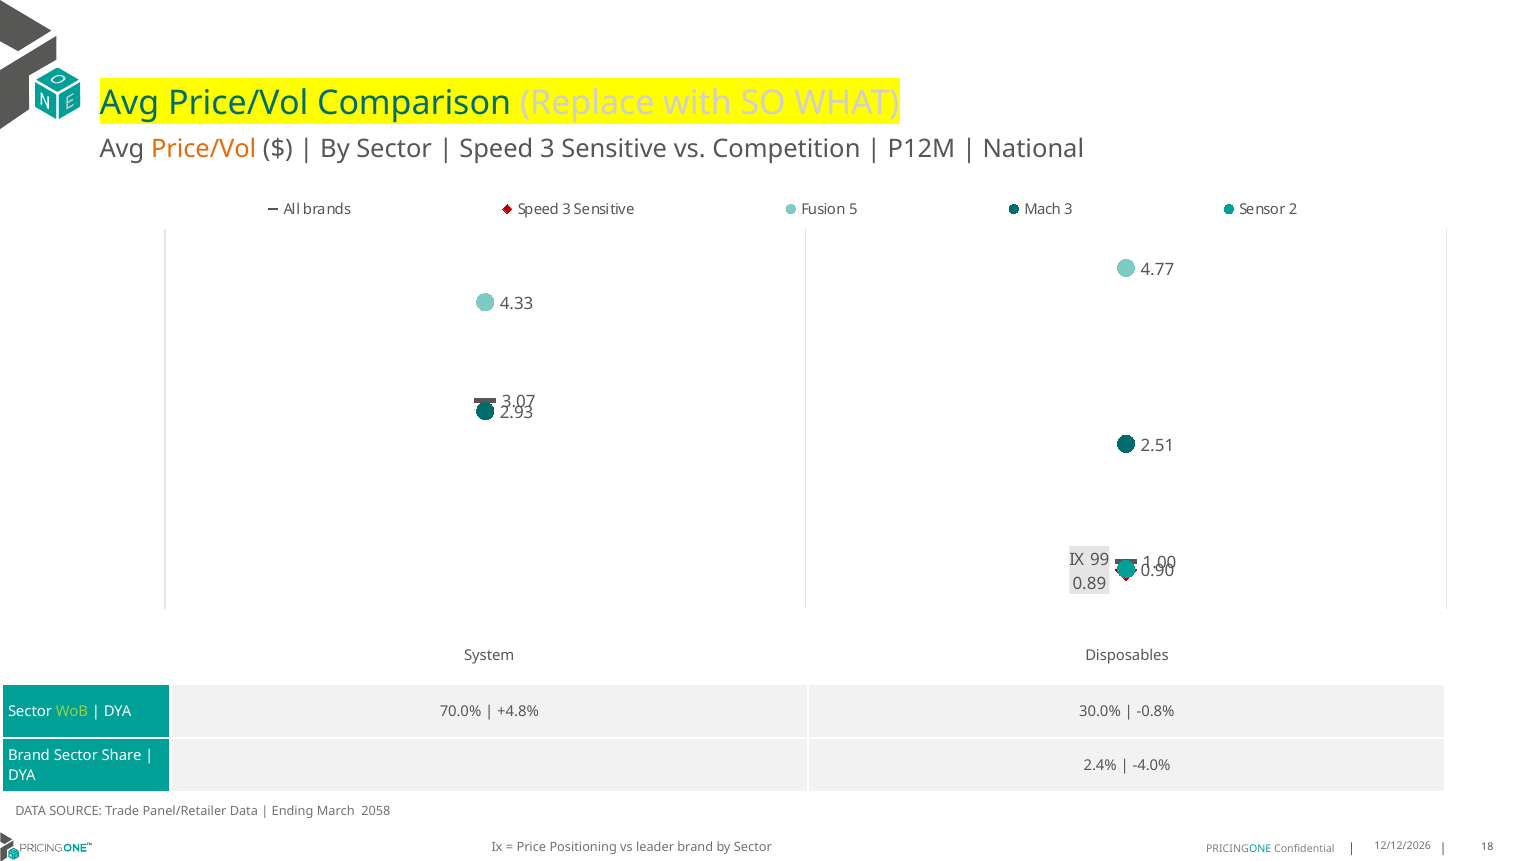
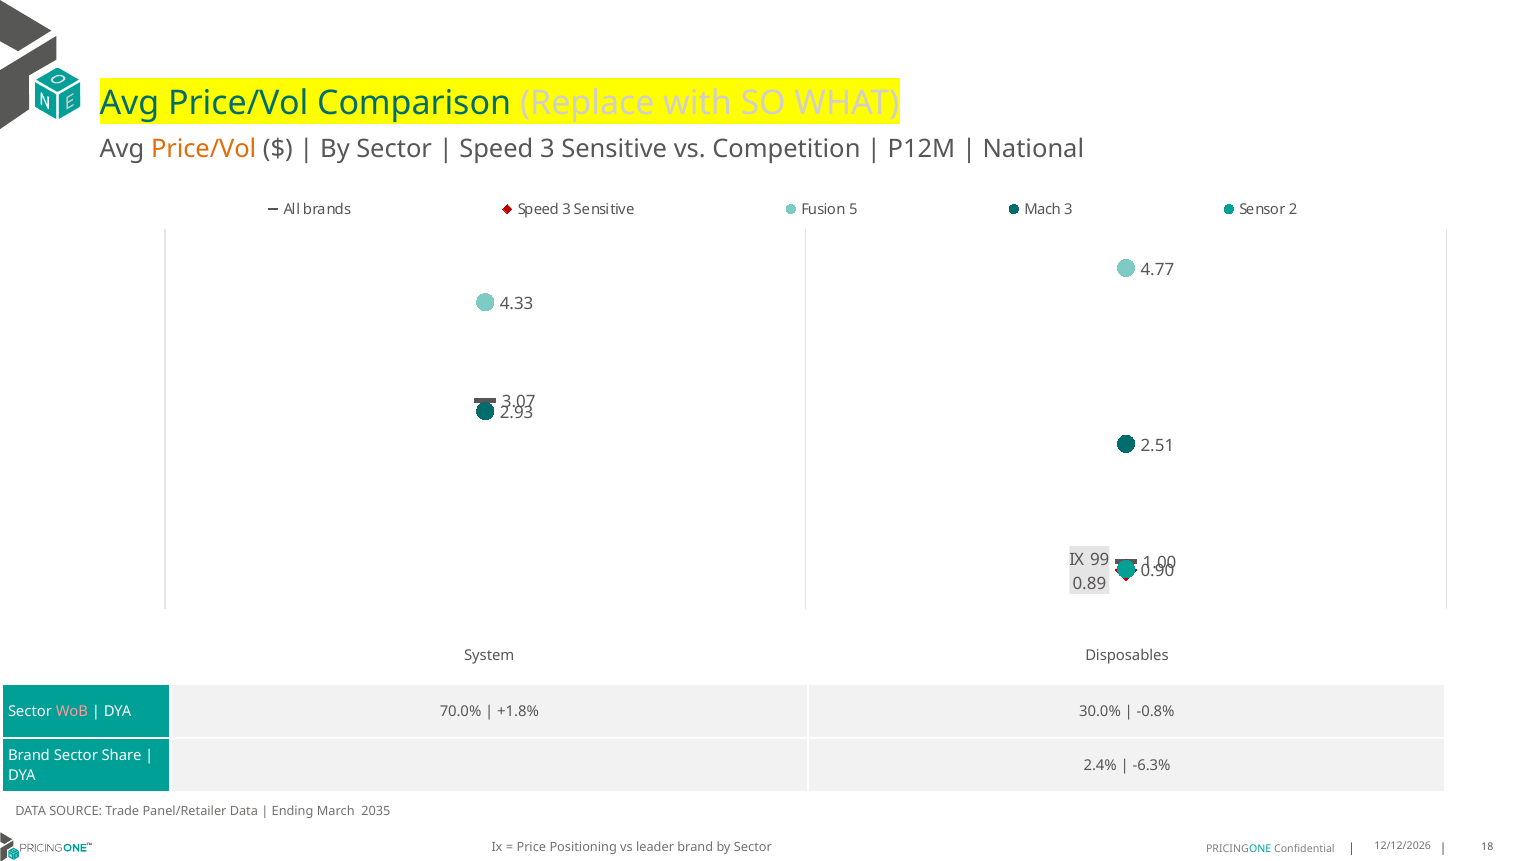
WoB colour: light green -> pink (72, 712)
+4.8%: +4.8% -> +1.8% (518, 712)
-4.0%: -4.0% -> -6.3% (1152, 766)
2058: 2058 -> 2035 (376, 811)
